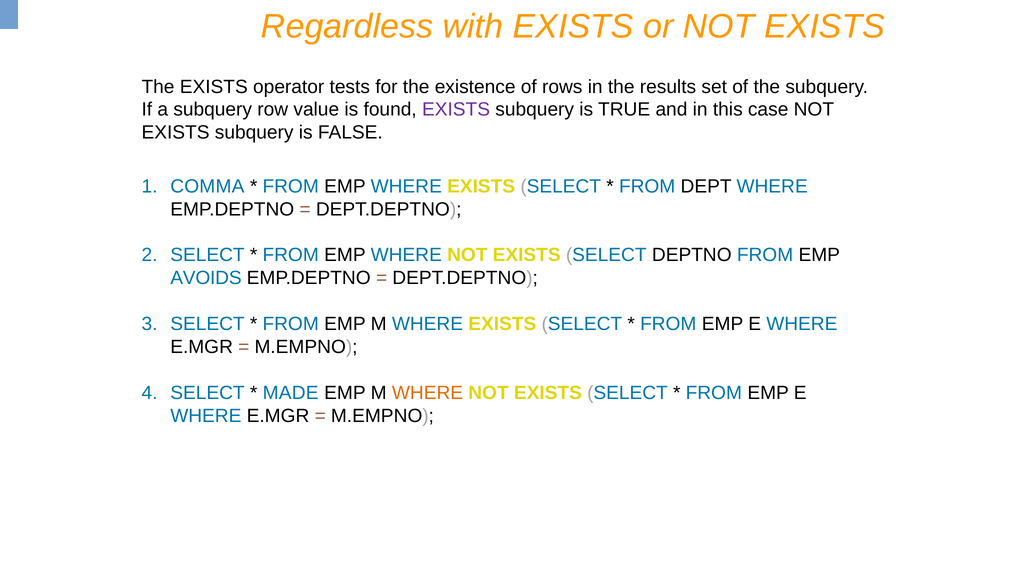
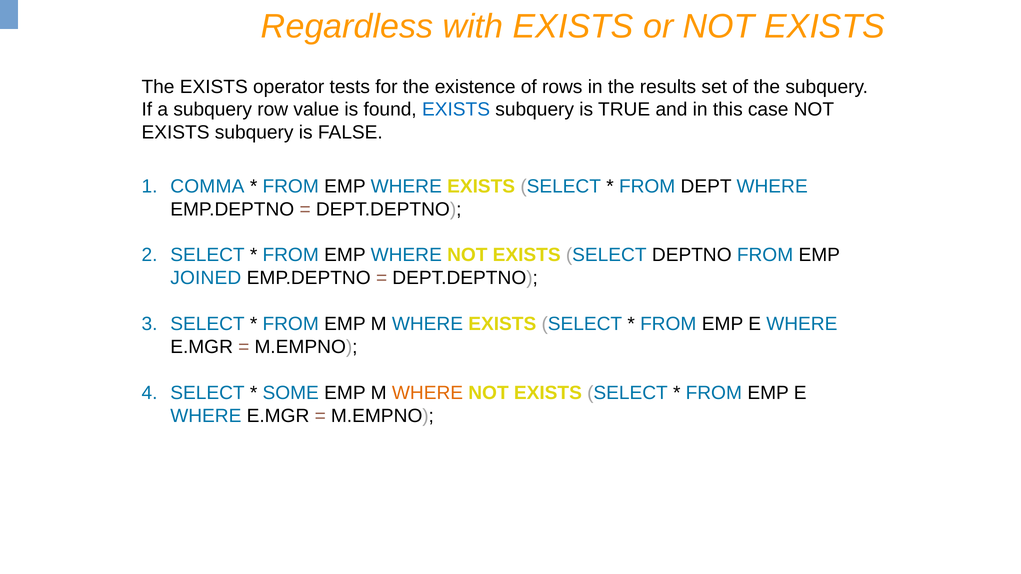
EXISTS colour: purple -> blue (456, 110)
AVOIDS: AVOIDS -> JOINED (206, 278)
MADE: MADE -> SOME (291, 393)
